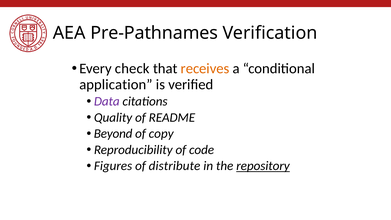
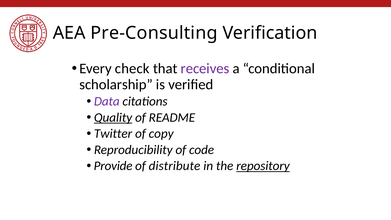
Pre-Pathnames: Pre-Pathnames -> Pre-Consulting (154, 33)
receives colour: orange -> purple (205, 69)
application: application -> scholarship (116, 84)
Quality underline: none -> present (113, 118)
Beyond: Beyond -> Twitter (113, 134)
Figures: Figures -> Provide (113, 166)
